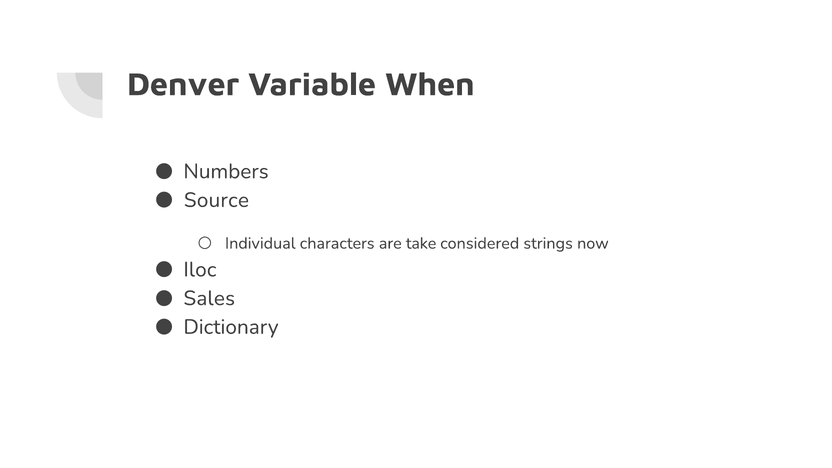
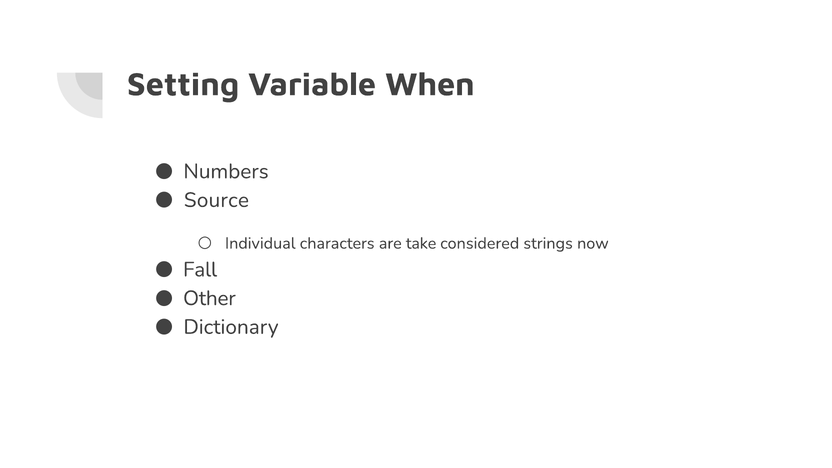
Denver: Denver -> Setting (183, 84)
Iloc: Iloc -> Fall (200, 270)
Sales: Sales -> Other (209, 298)
